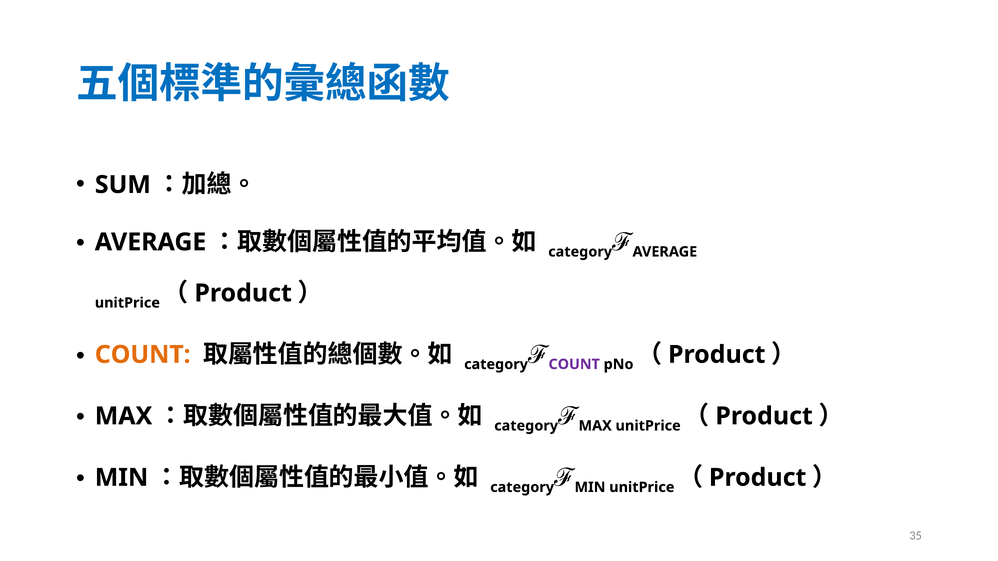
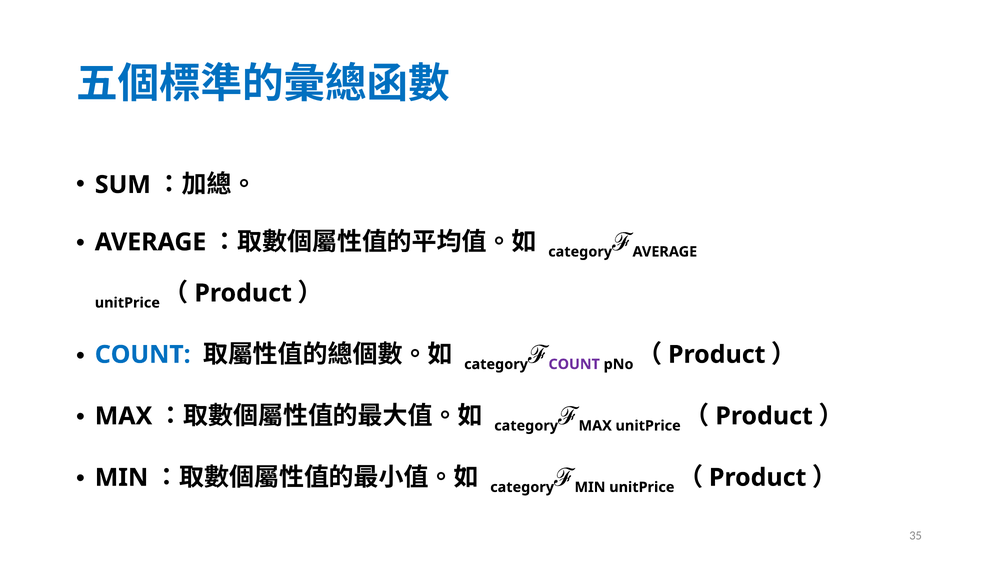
COUNT colour: orange -> blue (143, 355)
